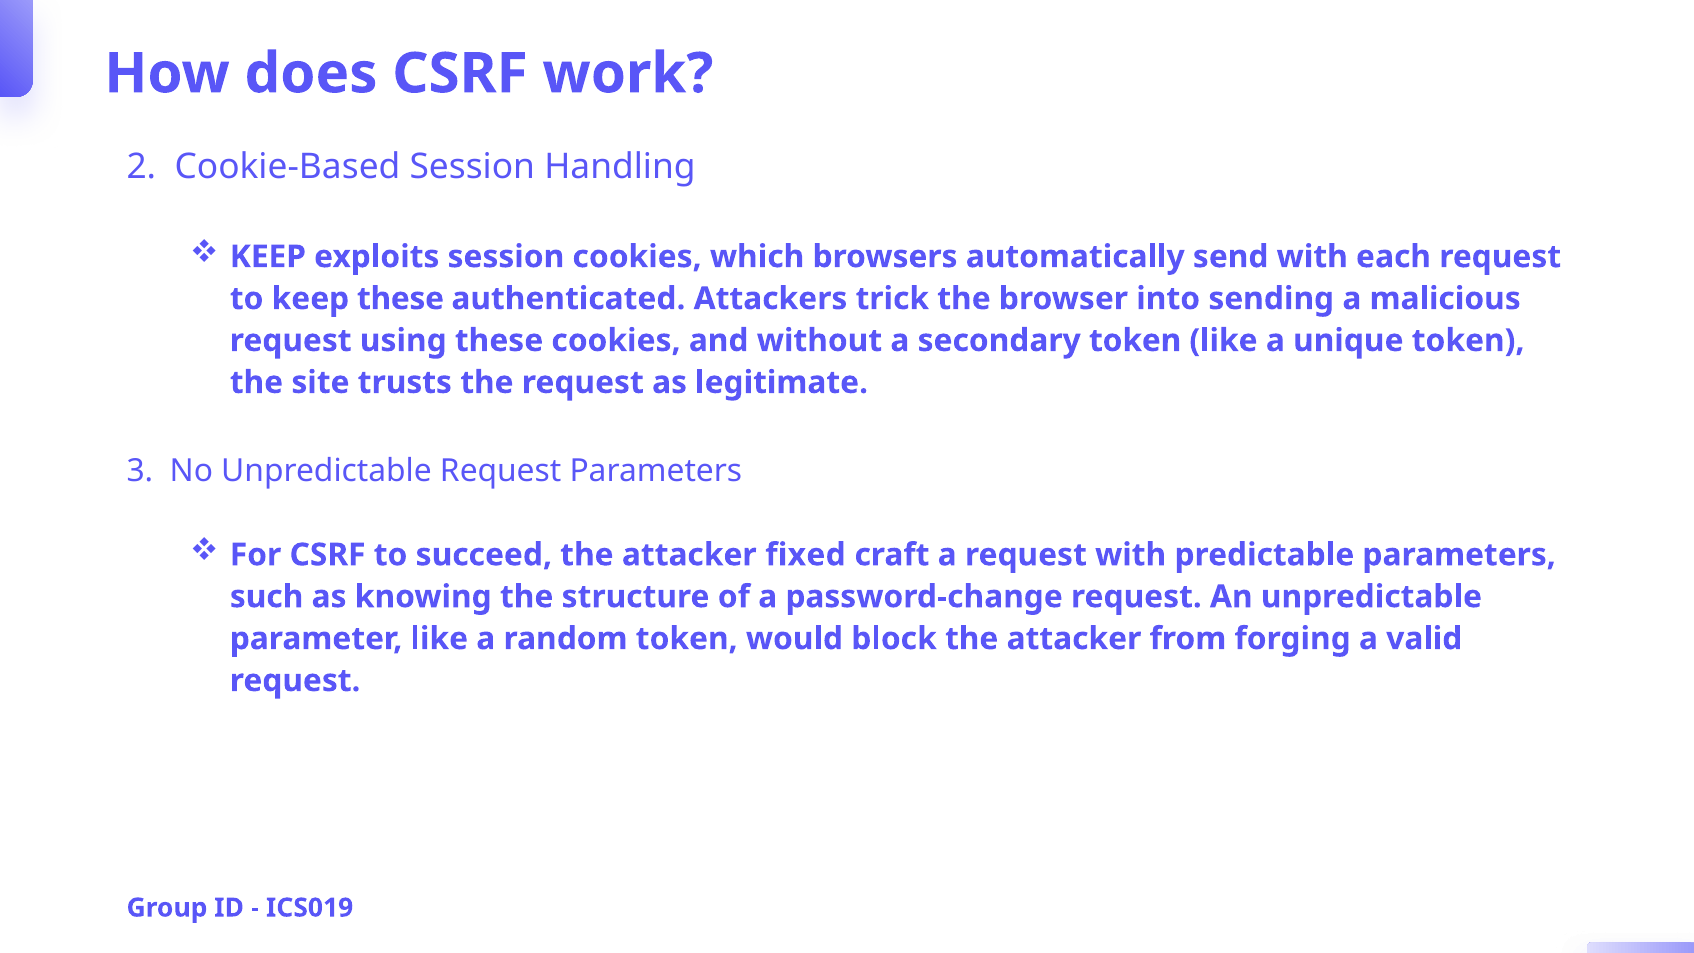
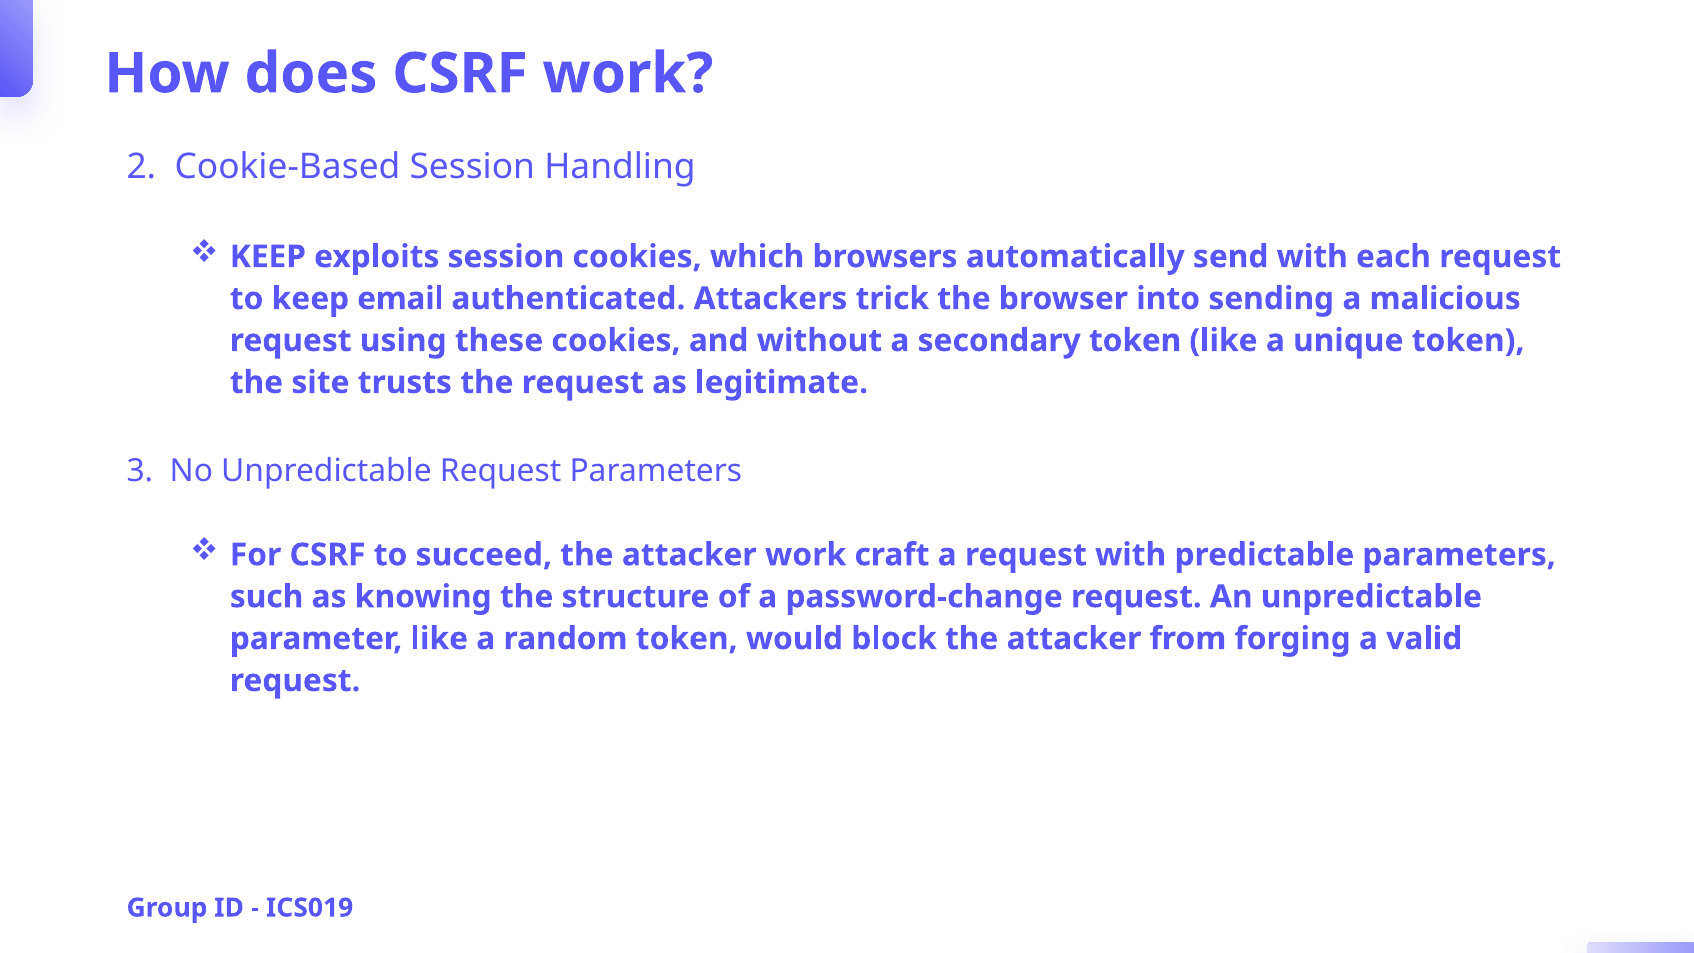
keep these: these -> email (400, 299)
attacker fixed: fixed -> work (806, 555)
